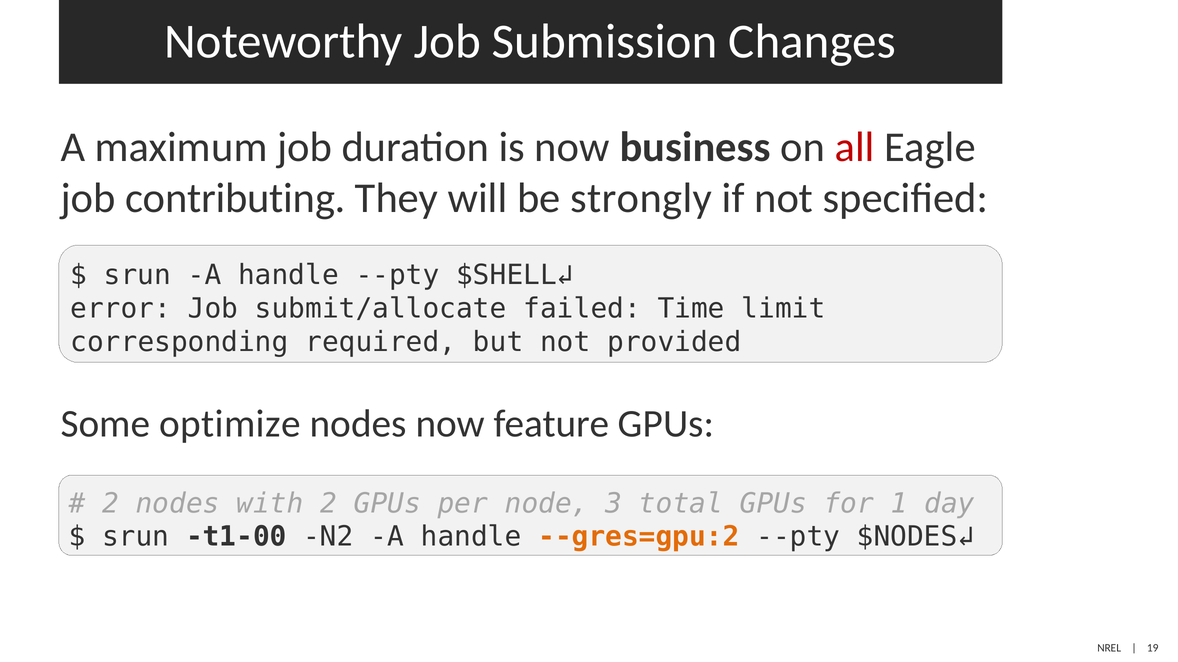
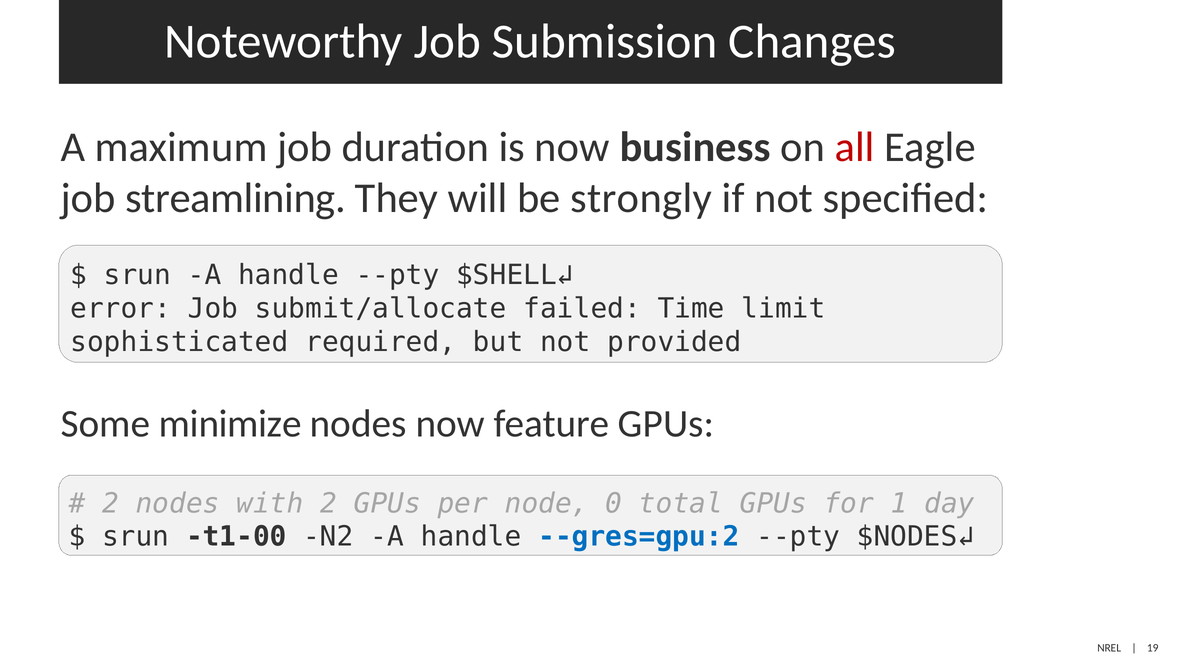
contributing: contributing -> streamlining (235, 199)
corresponding: corresponding -> sophisticated (179, 342)
optimize: optimize -> minimize (230, 424)
3: 3 -> 0 (614, 504)
--gres=gpu:2 colour: orange -> blue (639, 537)
